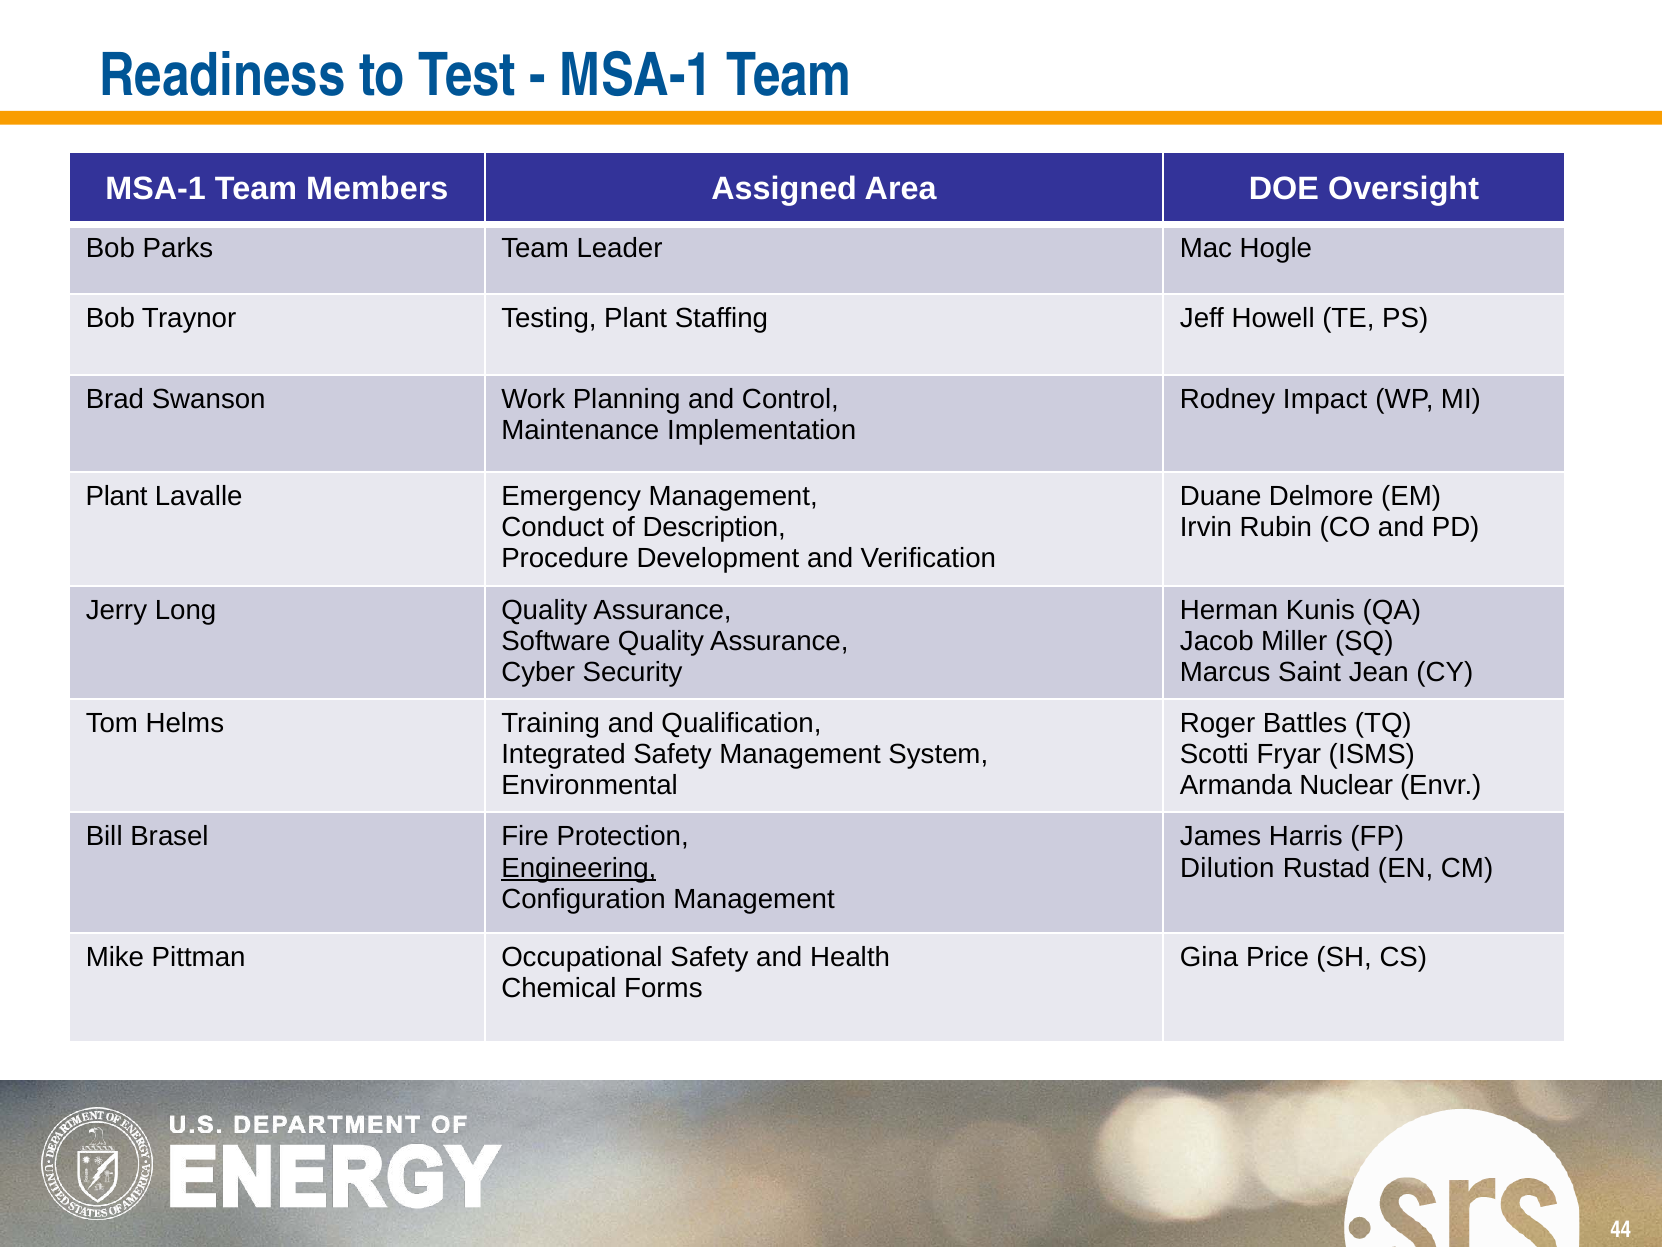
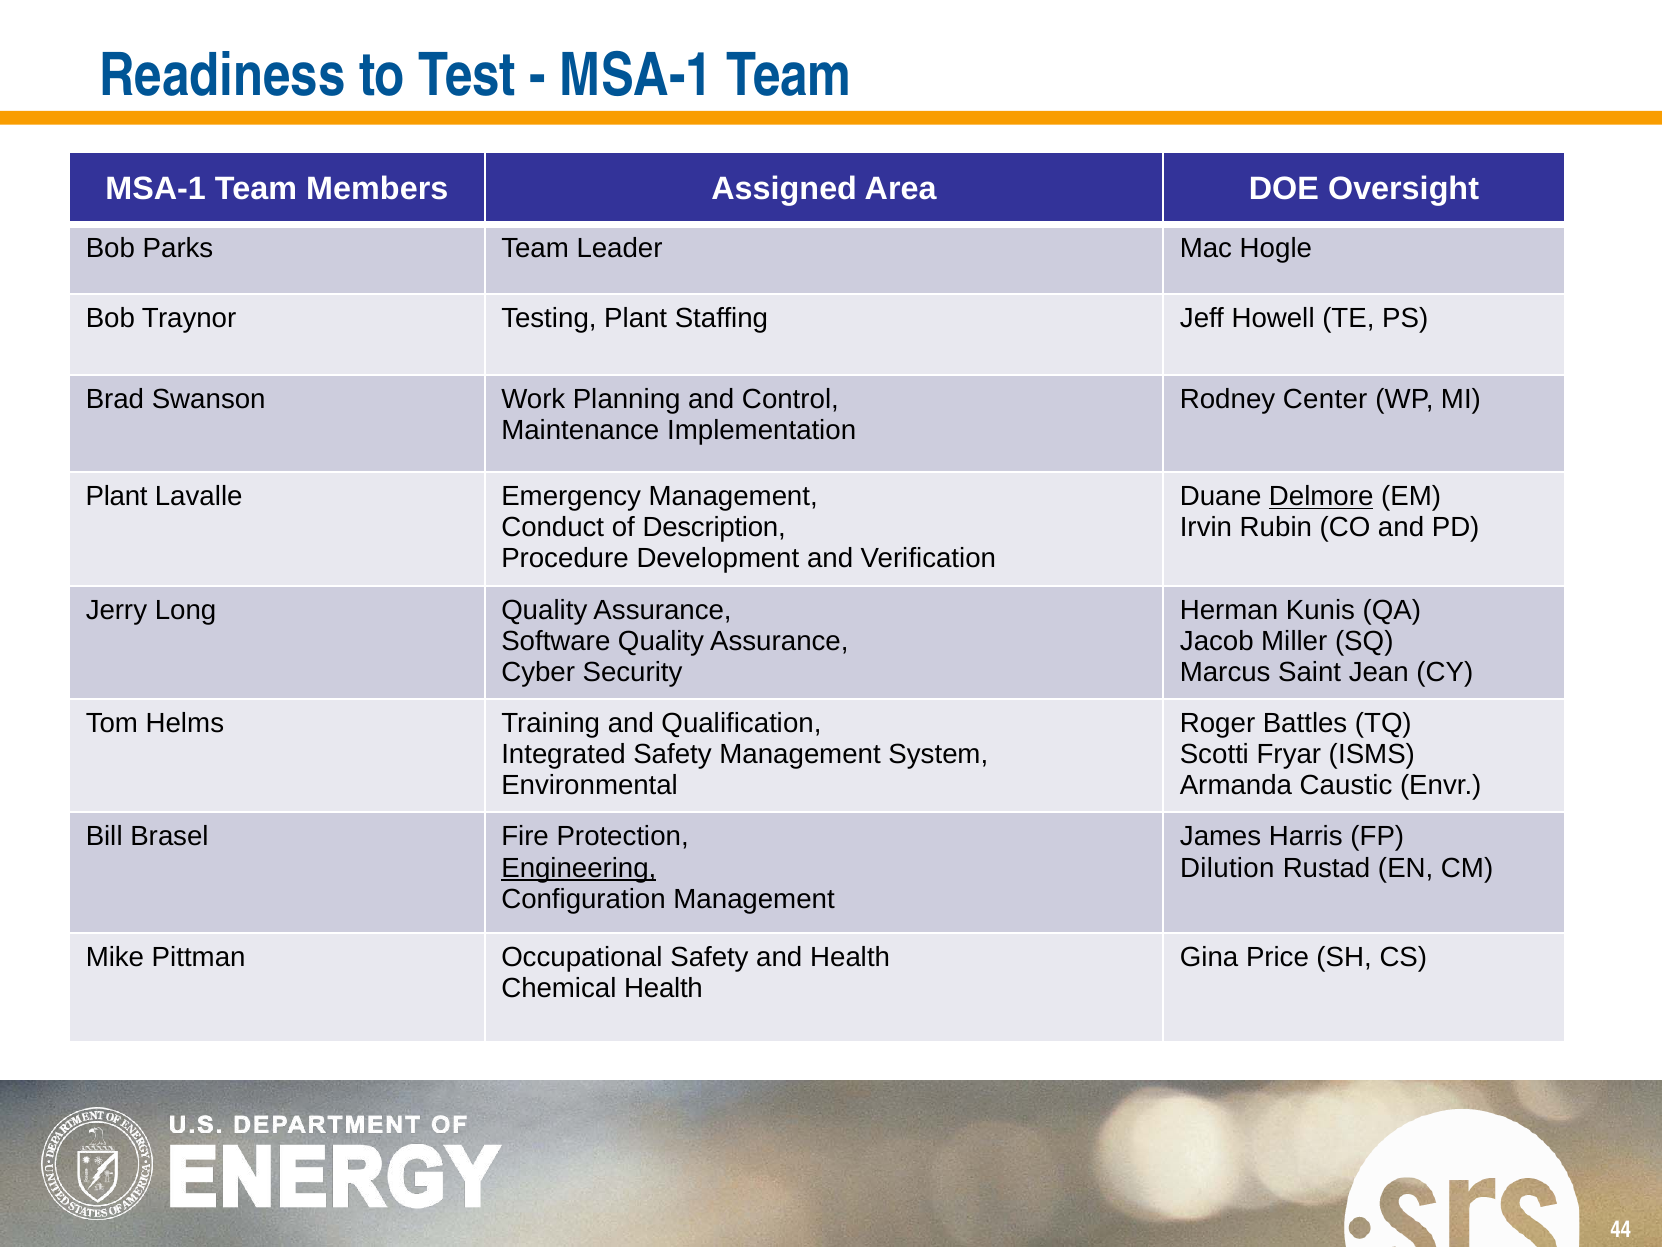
Impact: Impact -> Center (1325, 399)
Delmore underline: none -> present (1321, 496)
Nuclear: Nuclear -> Caustic (1346, 785)
Chemical Forms: Forms -> Health (664, 988)
